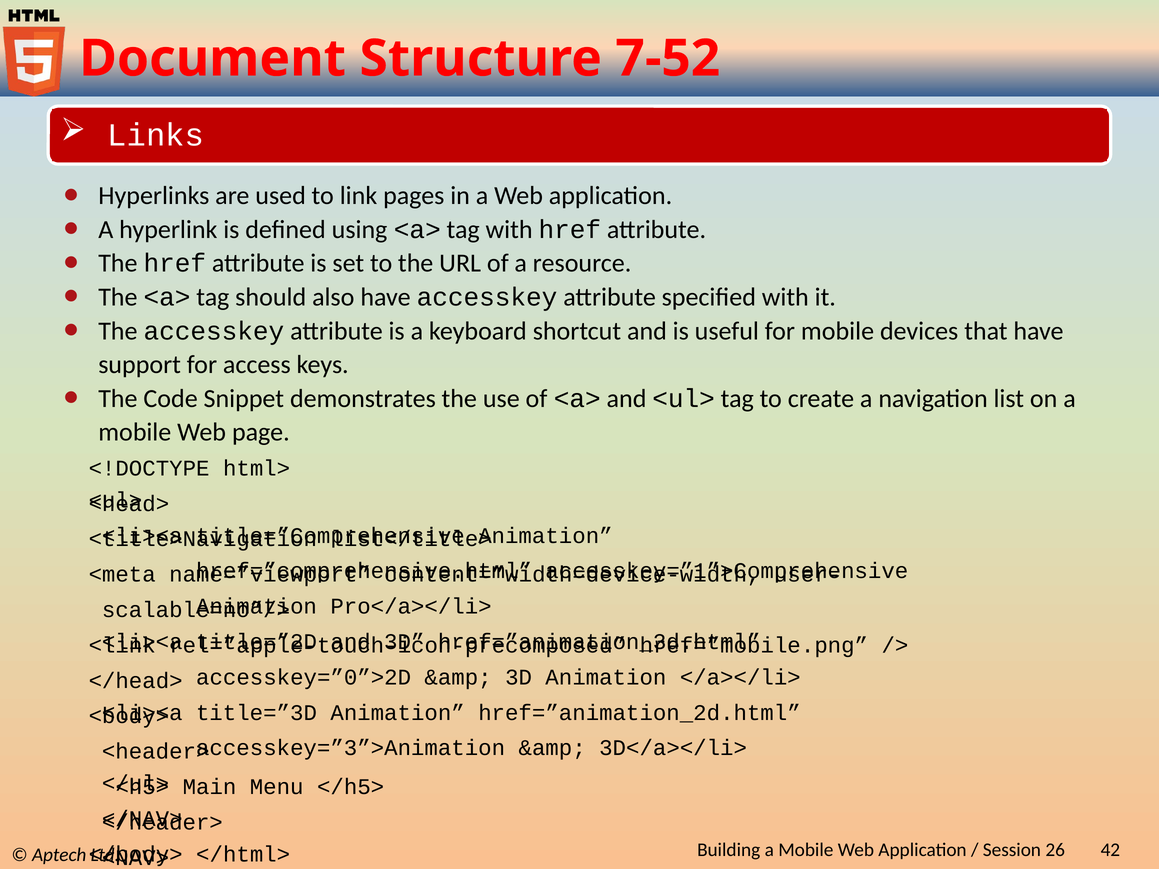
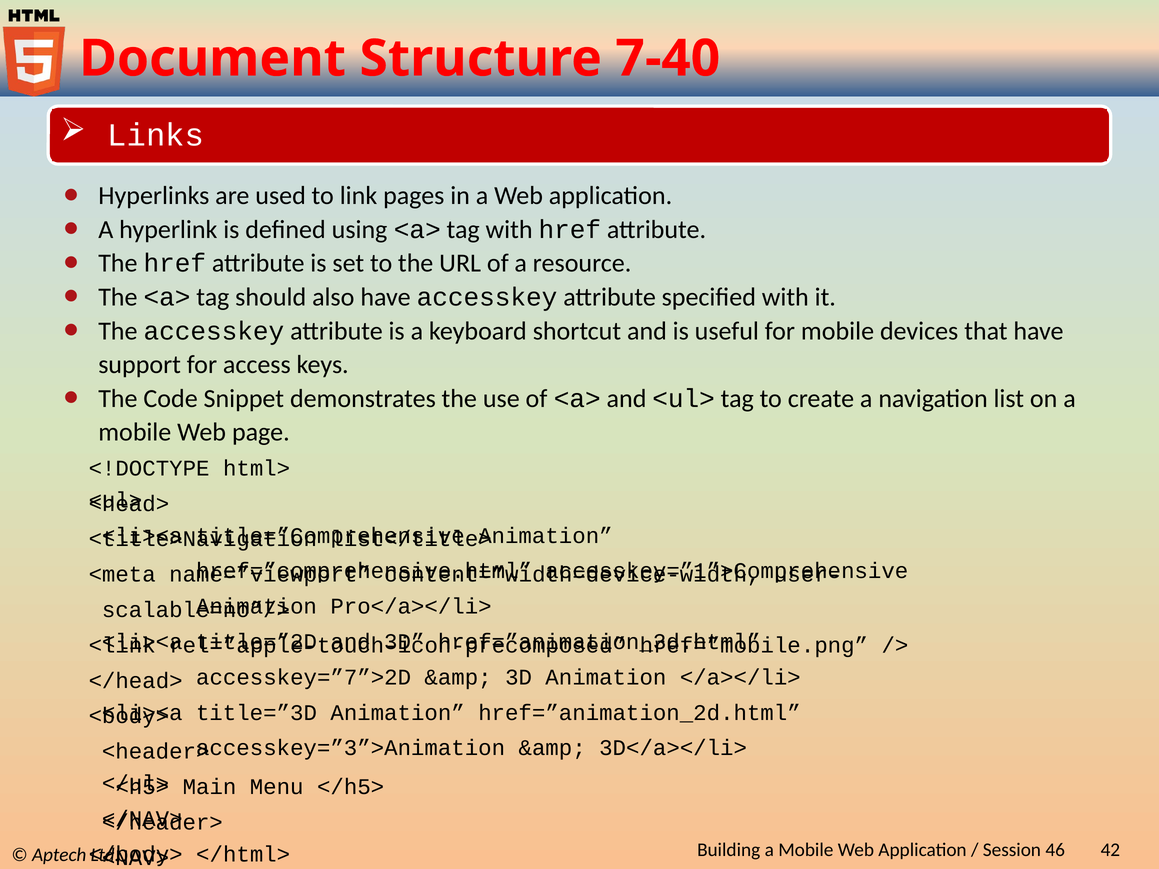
7-52: 7-52 -> 7-40 (668, 59)
accesskey=”0”>2D: accesskey=”0”>2D -> accesskey=”7”>2D (304, 677)
26: 26 -> 46 (1055, 850)
